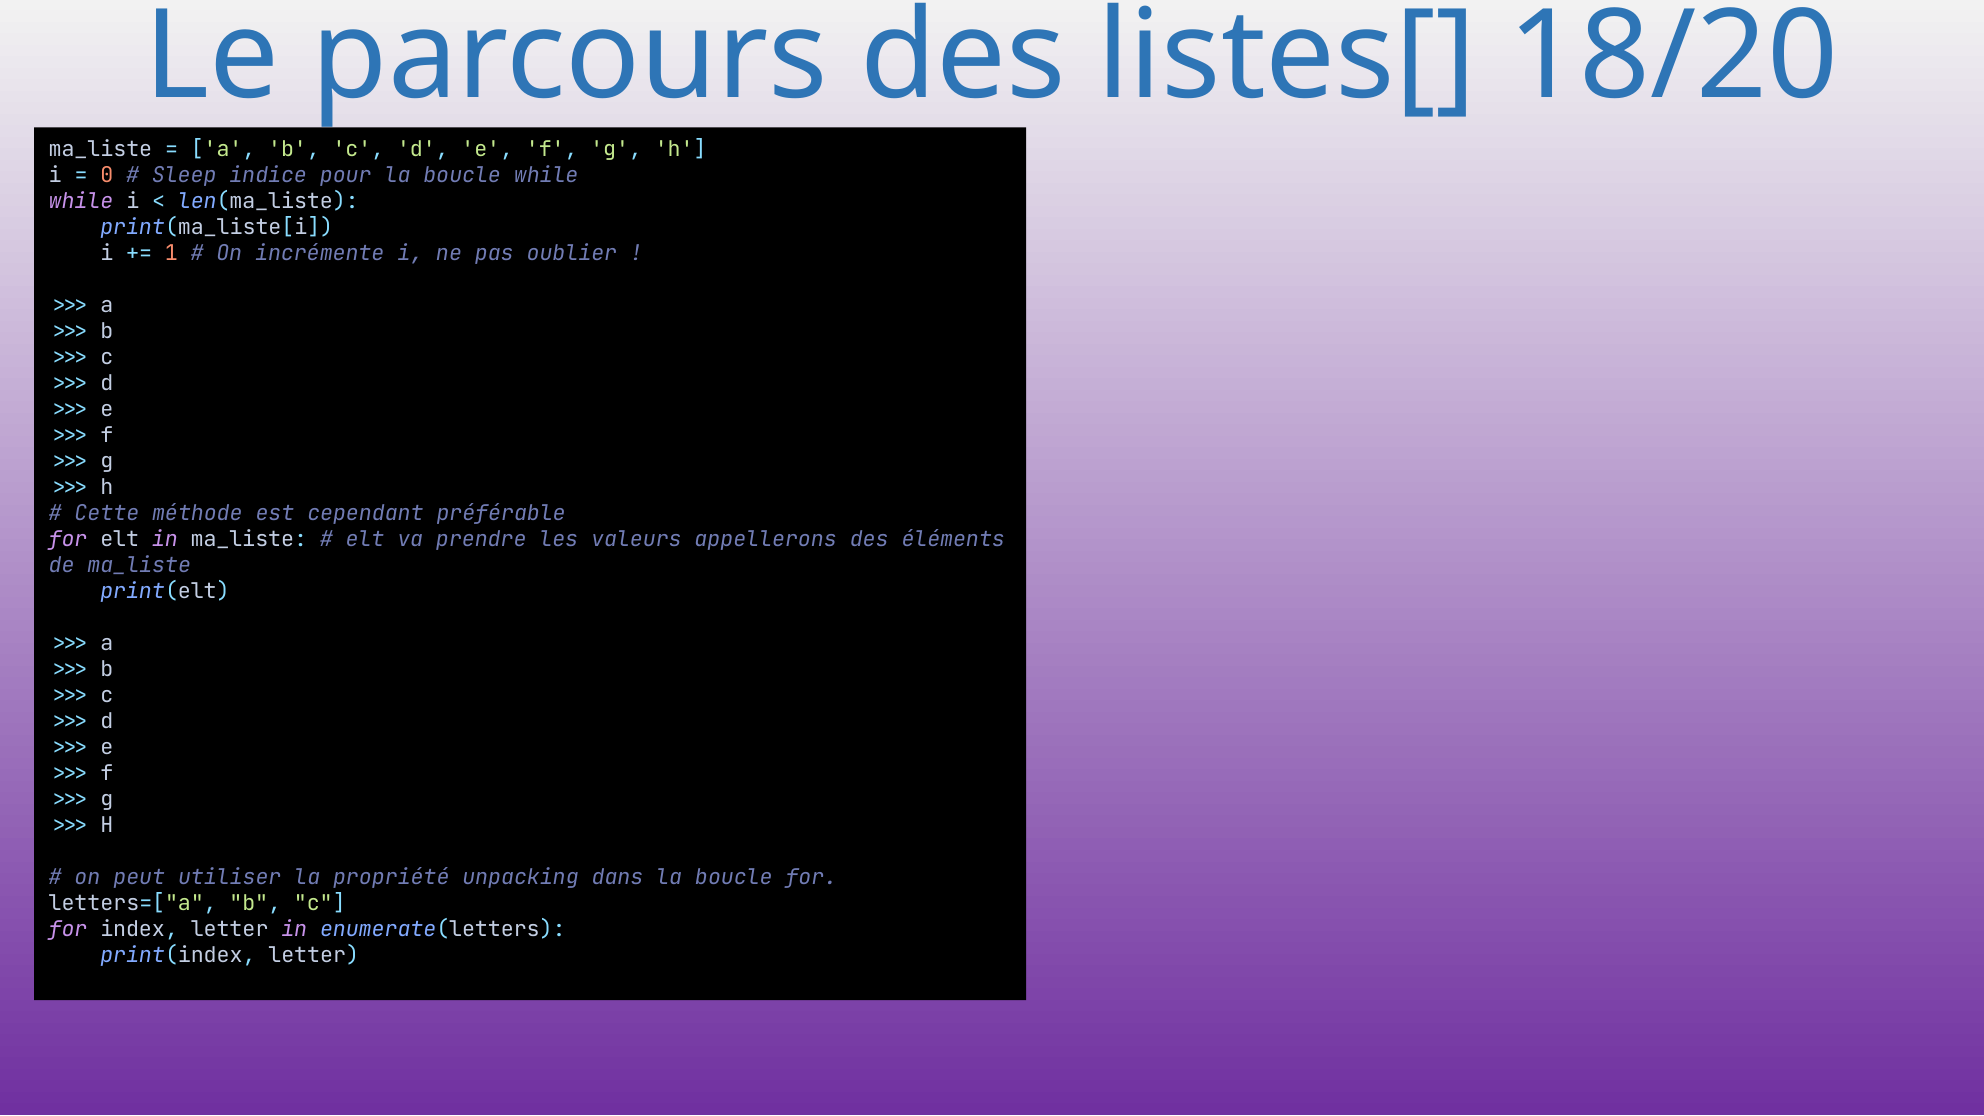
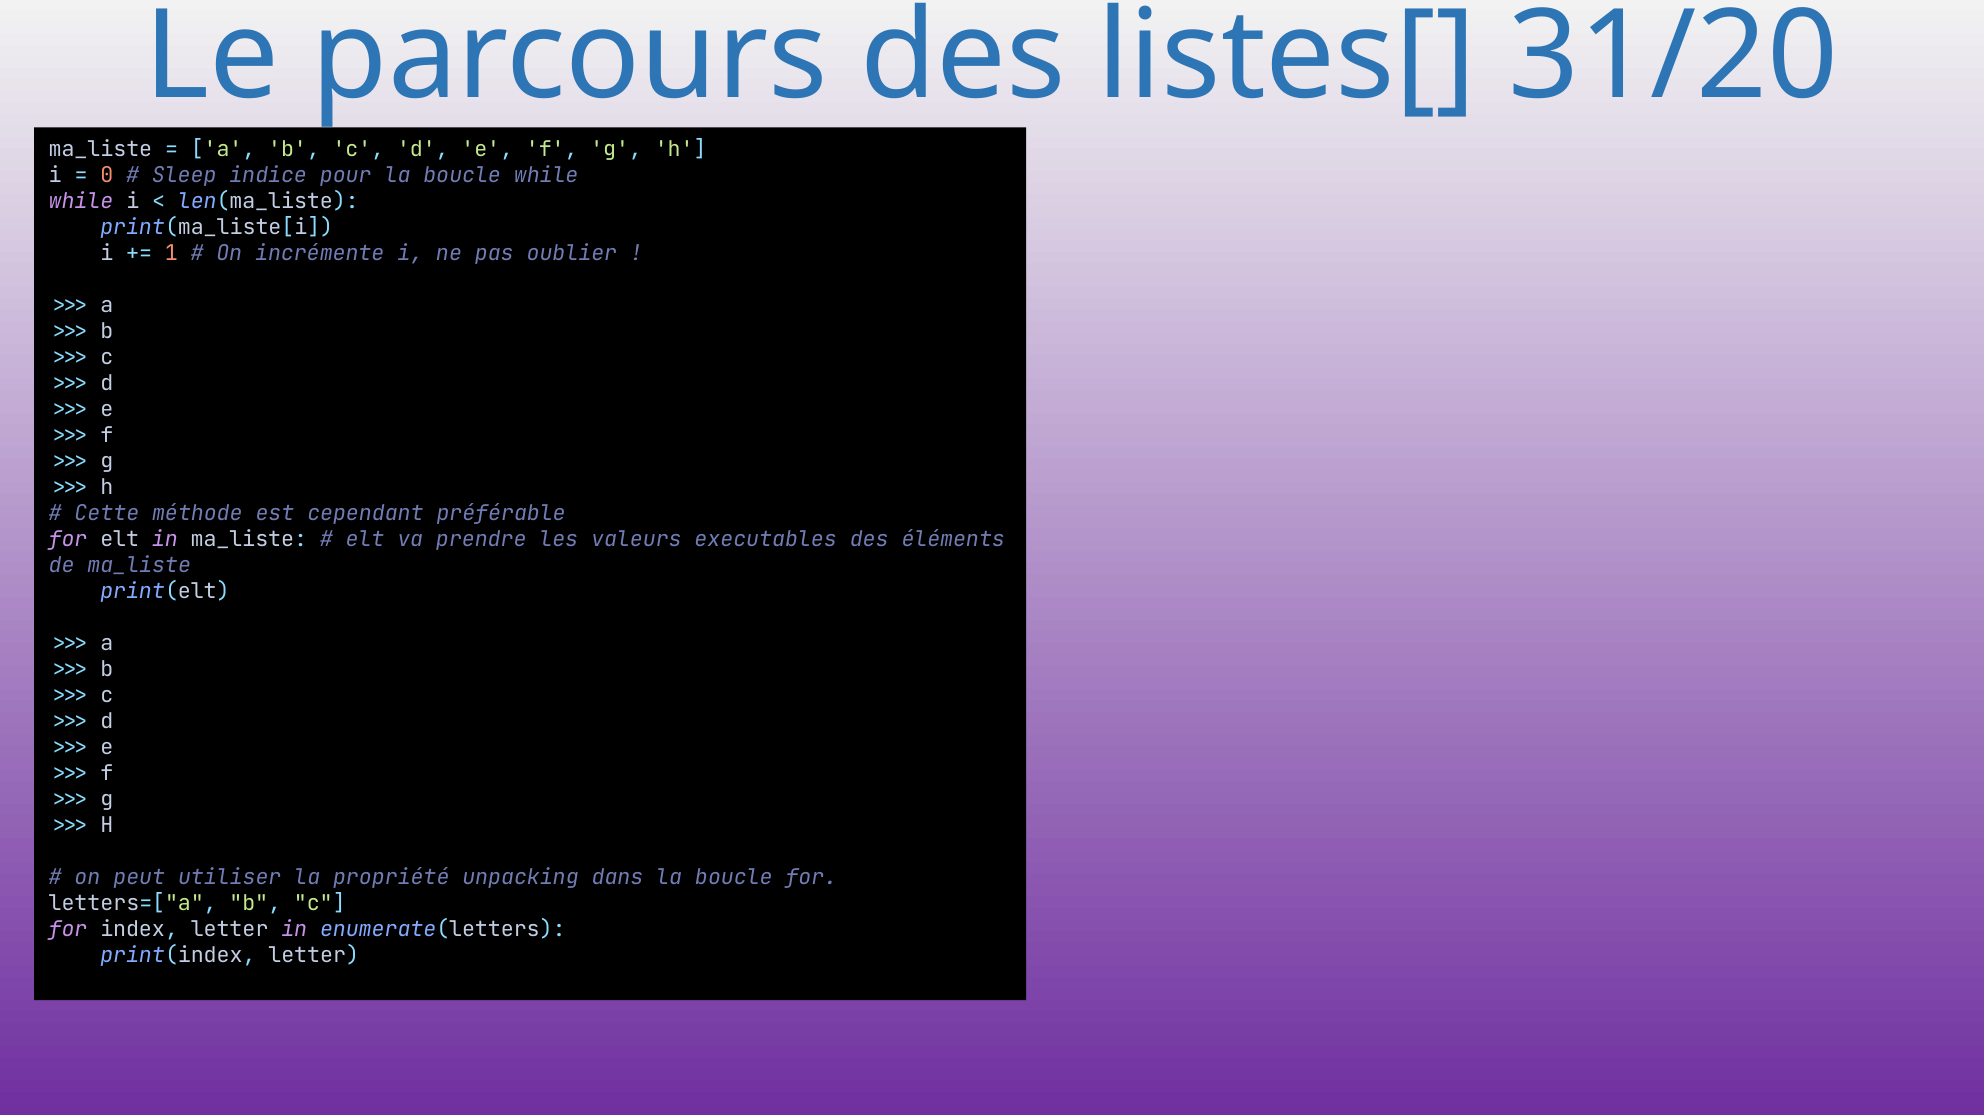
18/20: 18/20 -> 31/20 (1674, 57)
appellerons: appellerons -> executables (766, 539)
